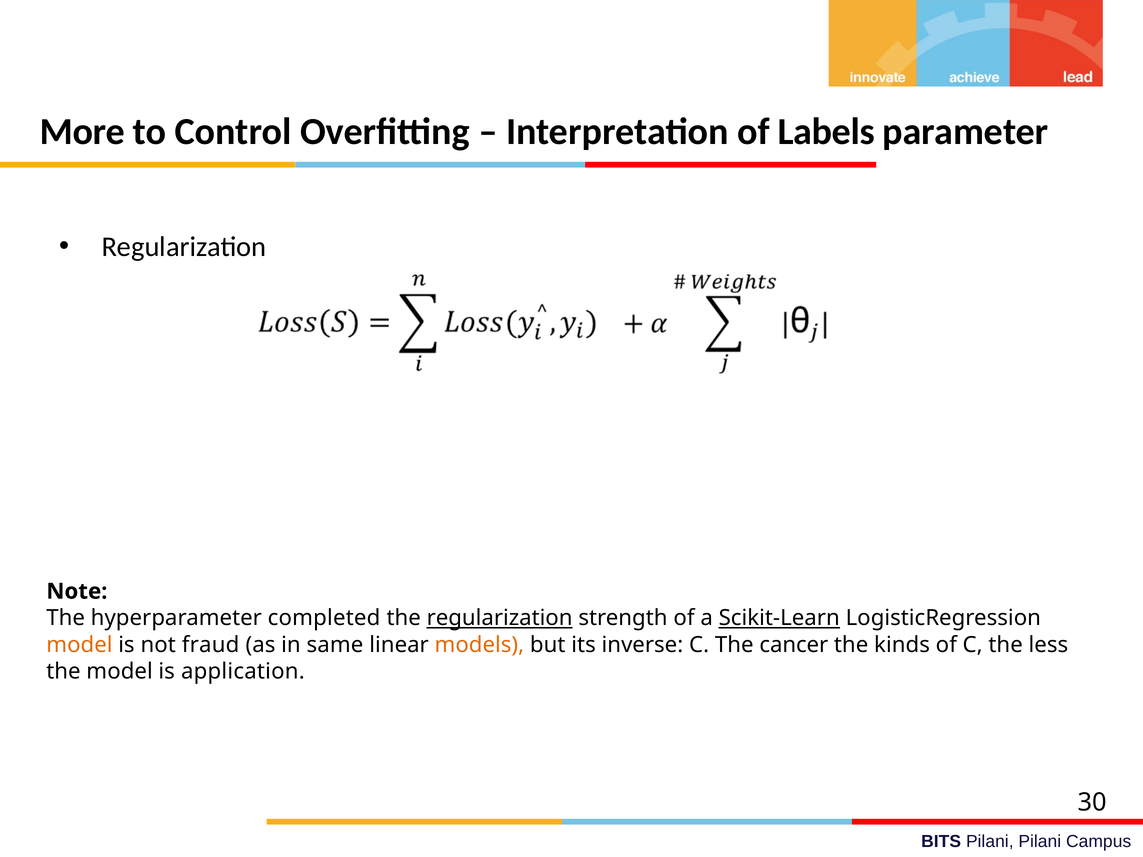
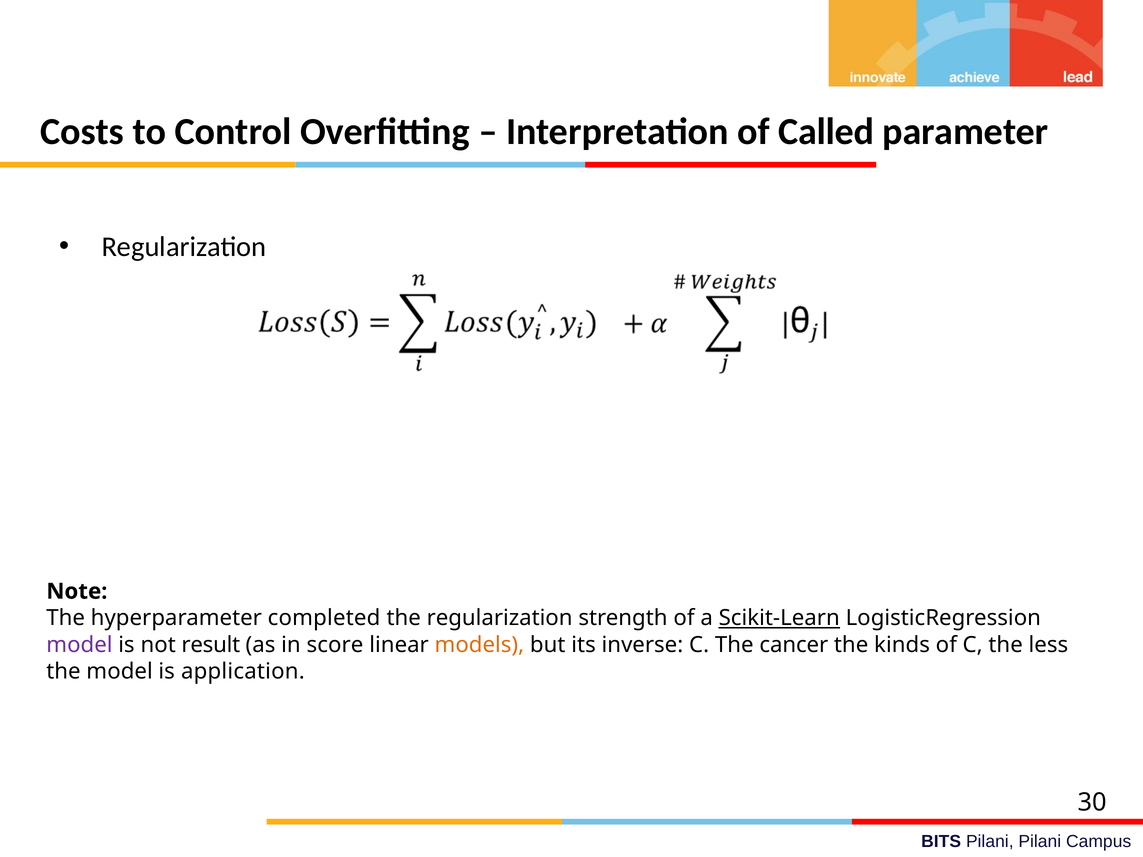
More: More -> Costs (82, 132)
Labels: Labels -> Called (826, 132)
regularization underline: present -> none (500, 618)
model colour: orange -> purple (79, 645)
fraud: fraud -> result (211, 645)
same: same -> score (335, 645)
